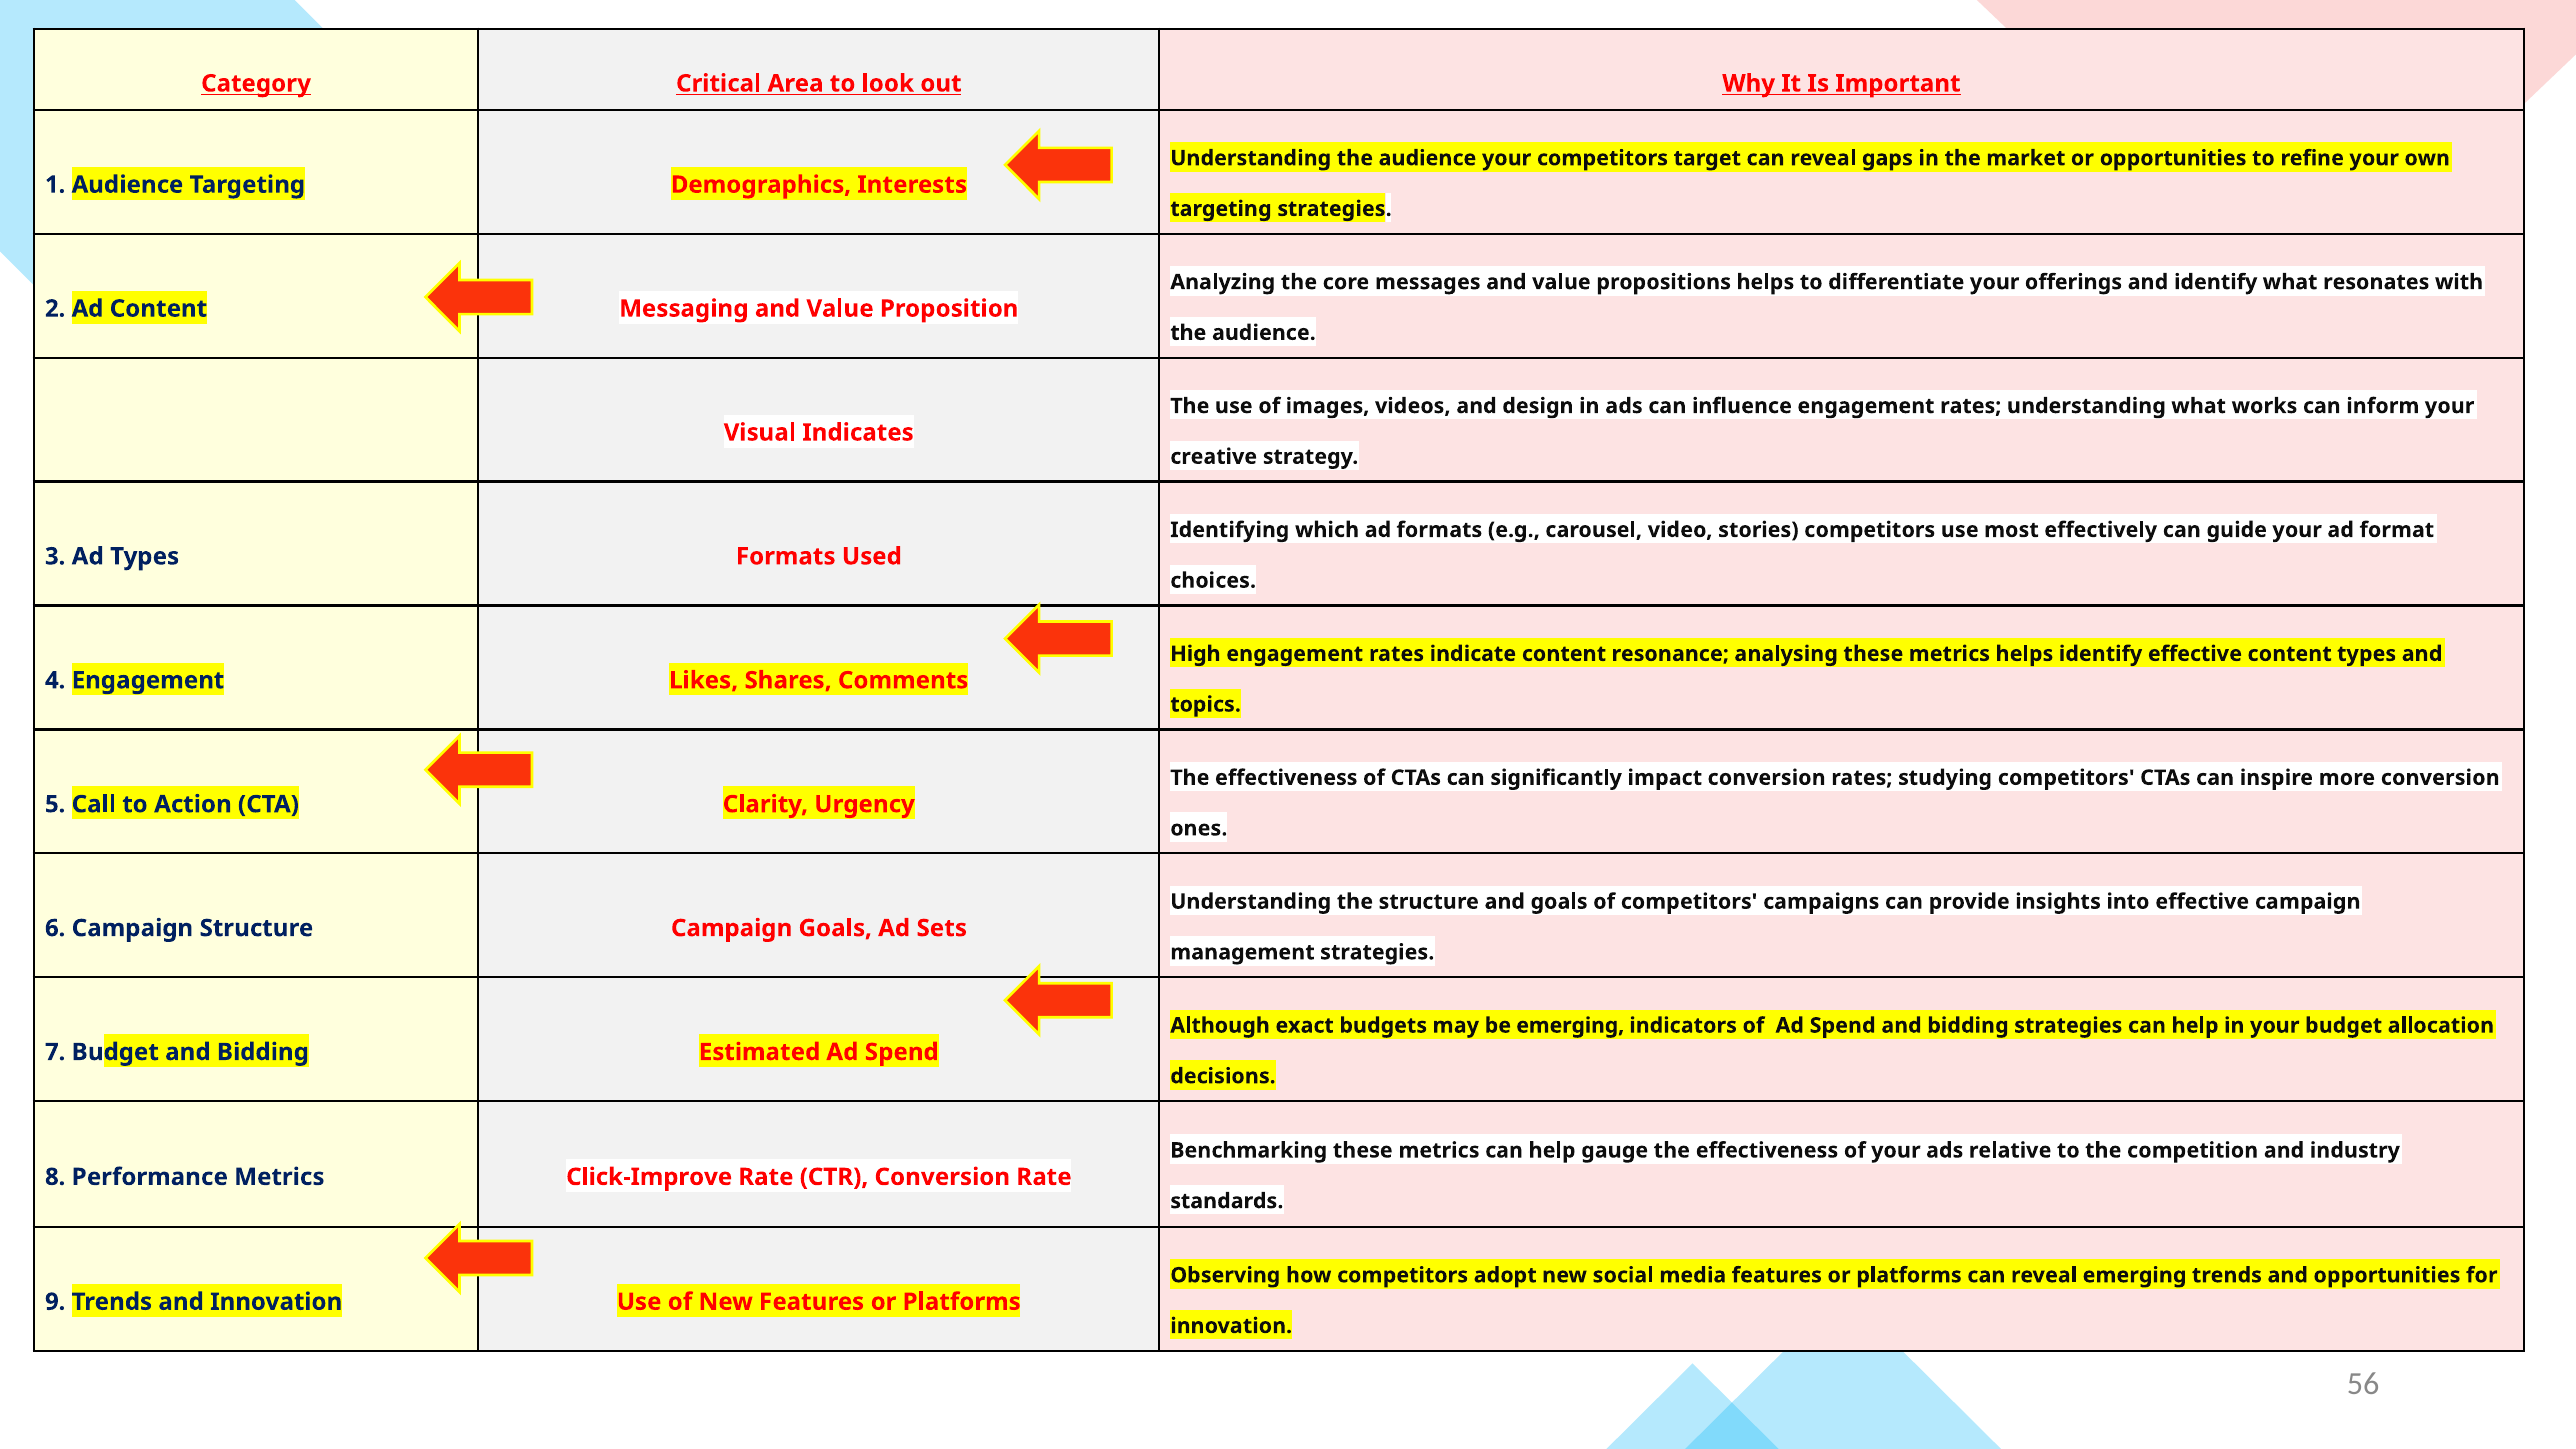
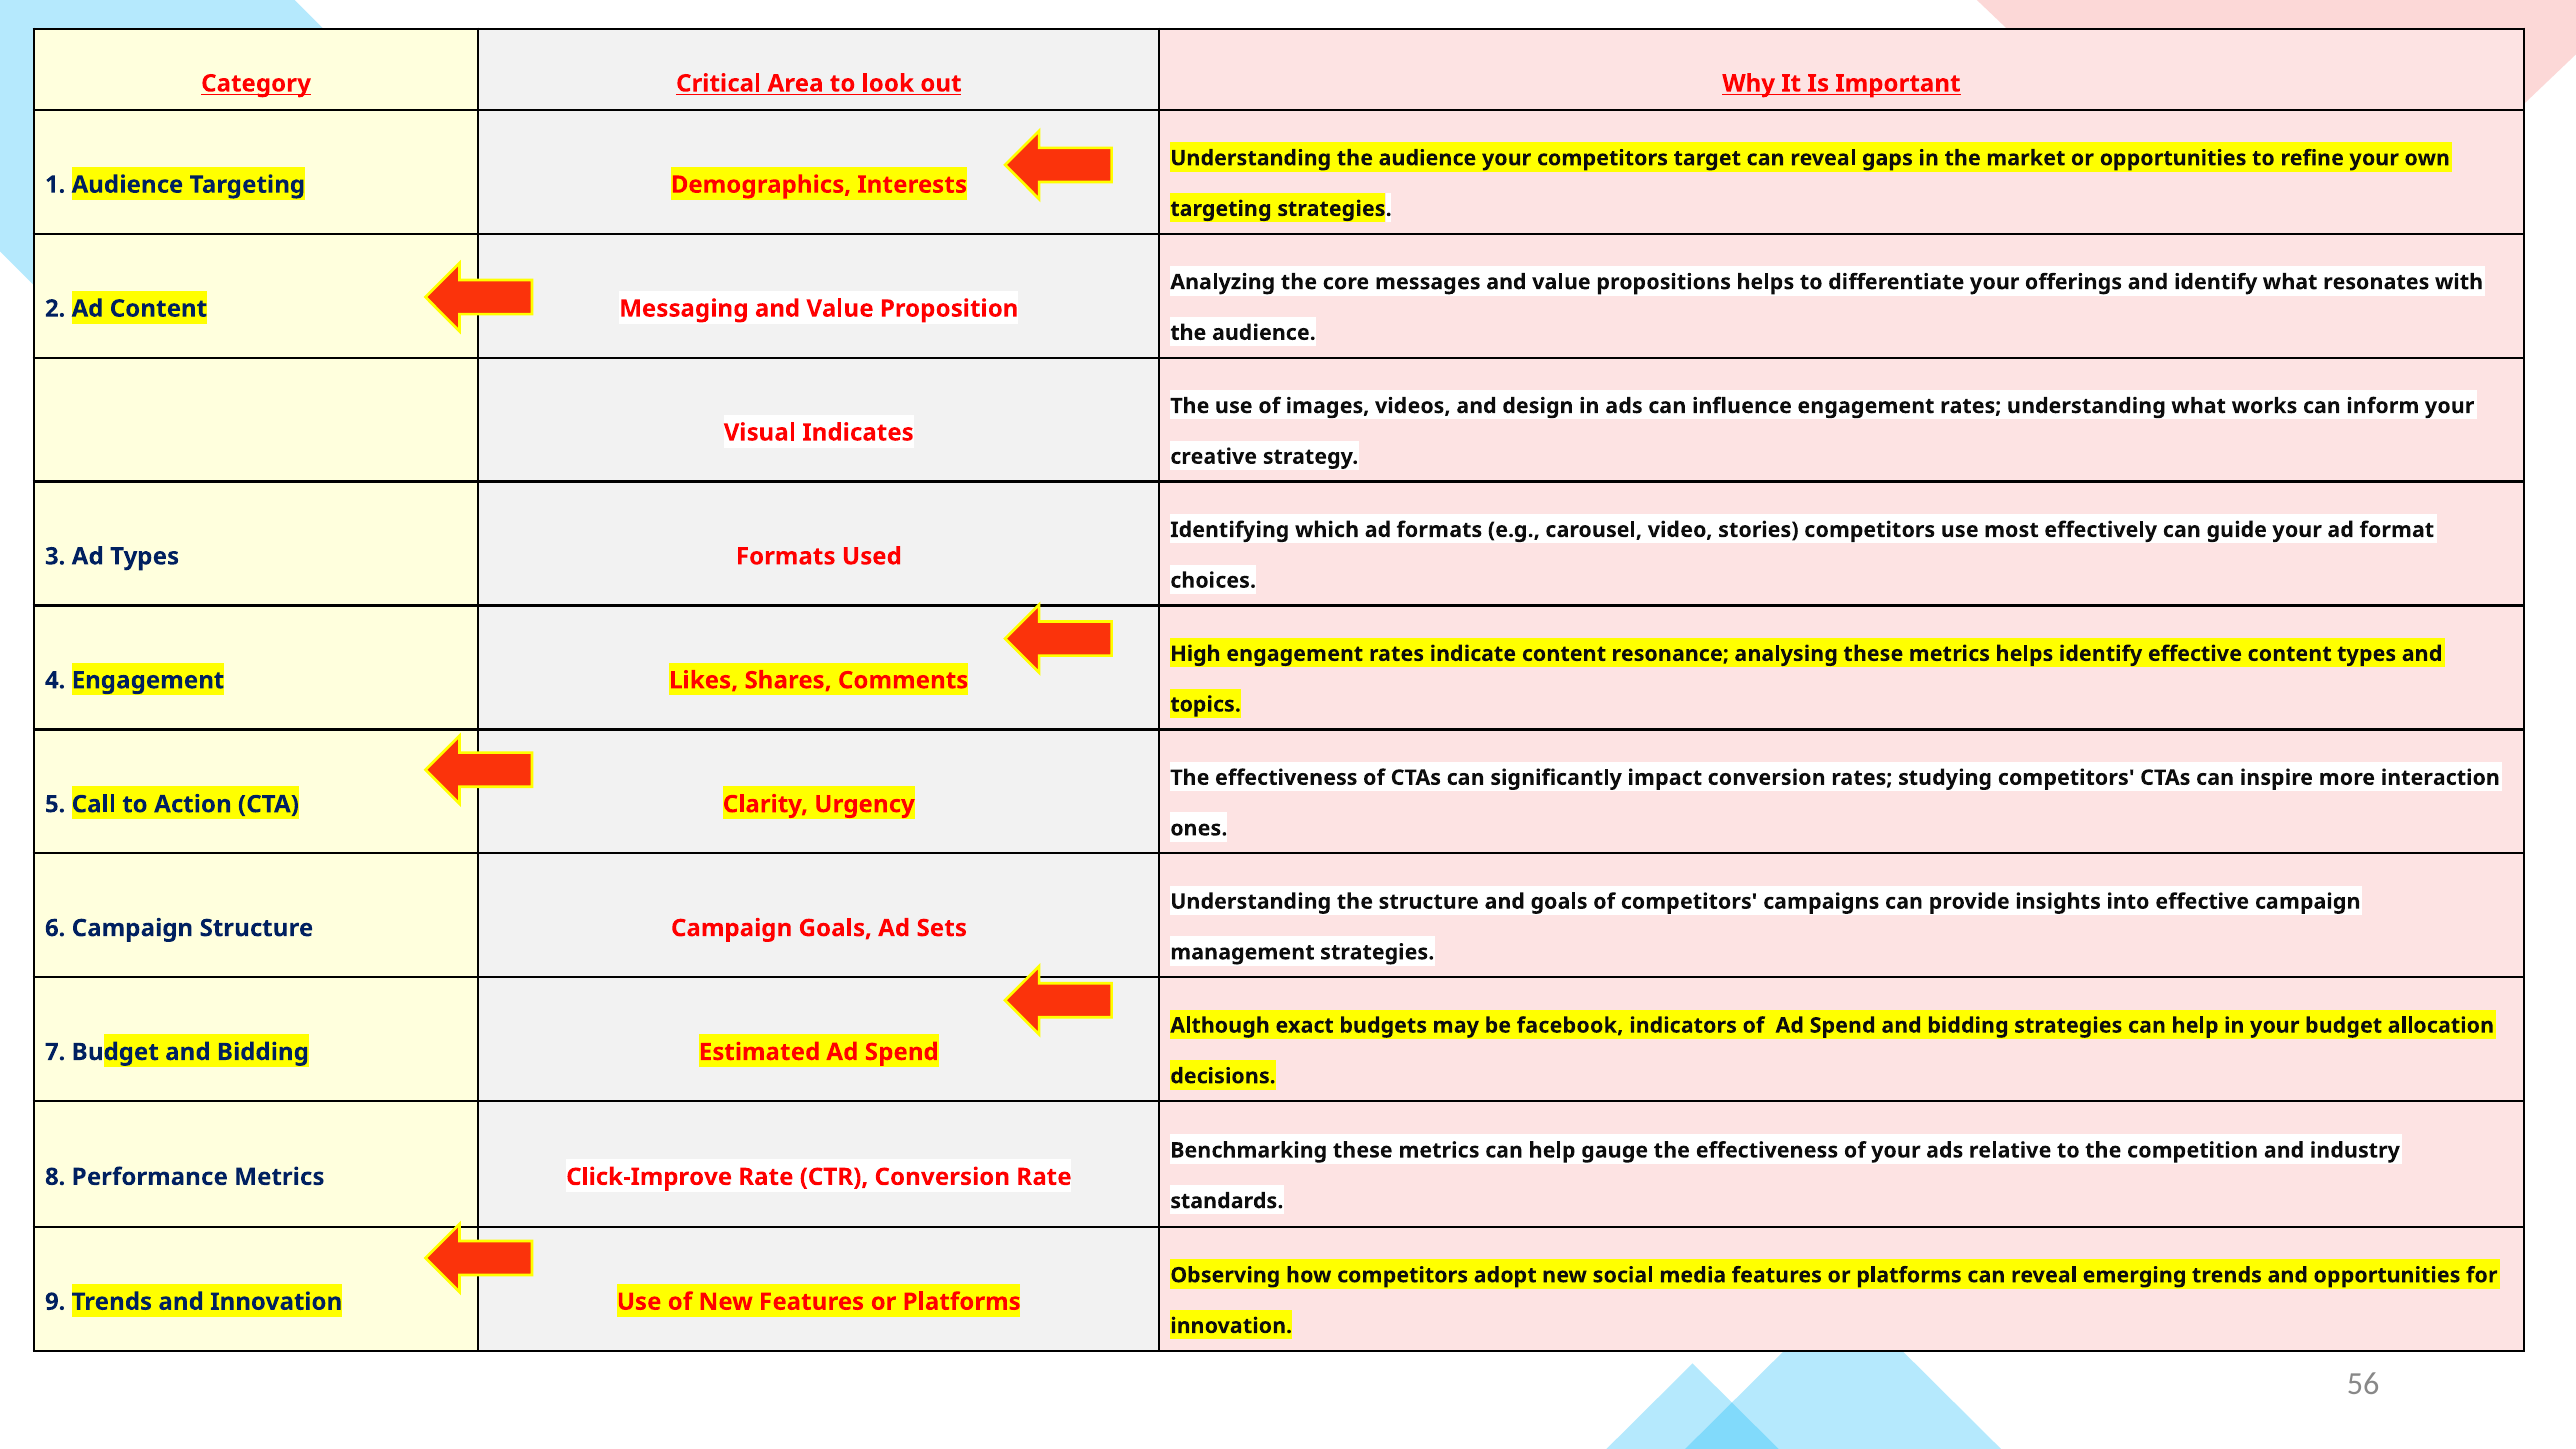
more conversion: conversion -> interaction (2440, 778)
be emerging: emerging -> facebook (1570, 1026)
